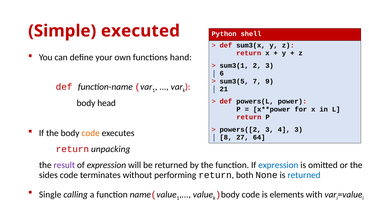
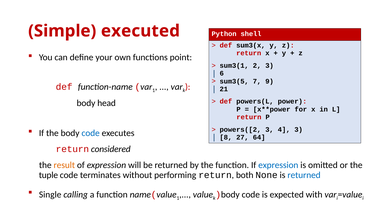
hand: hand -> point (181, 58)
code colour: orange -> blue (91, 133)
unpacking: unpacking -> considered (111, 149)
result colour: purple -> orange (64, 166)
sides: sides -> tuple (48, 176)
elements: elements -> expected (287, 195)
